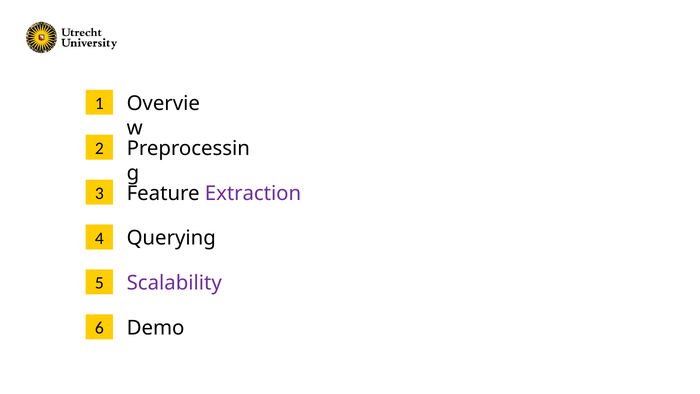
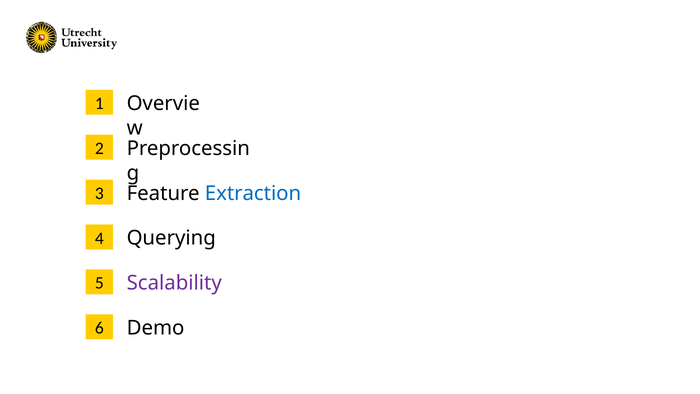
Extraction colour: purple -> blue (253, 193)
